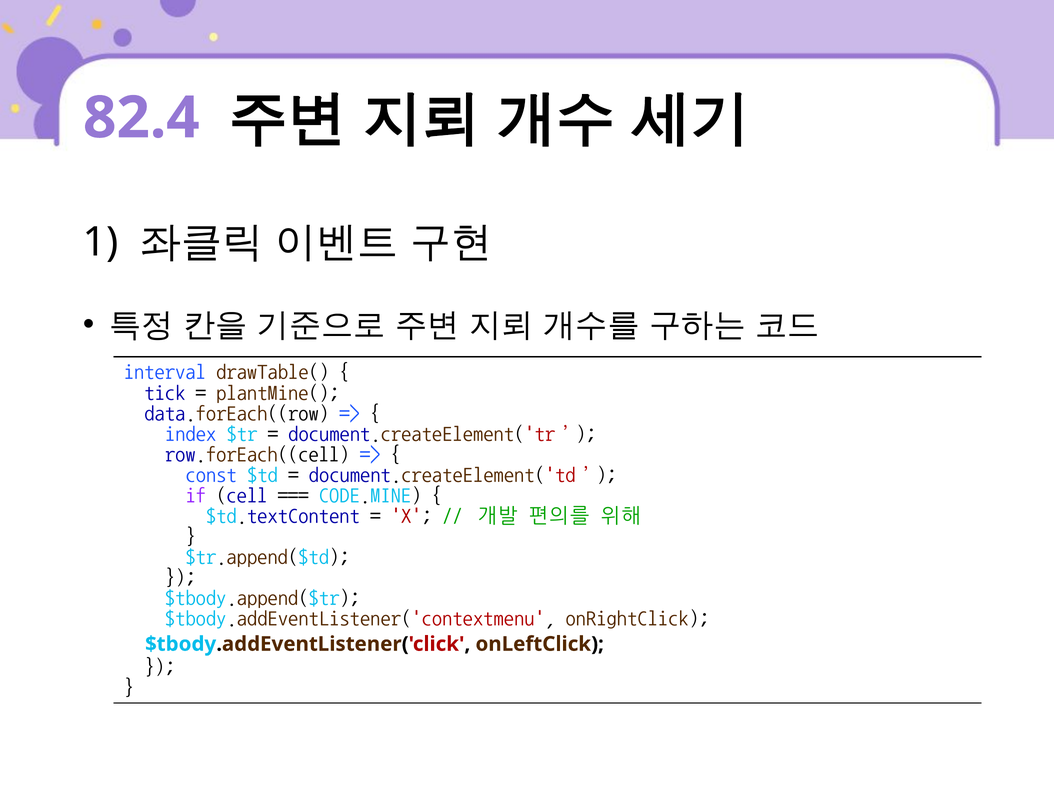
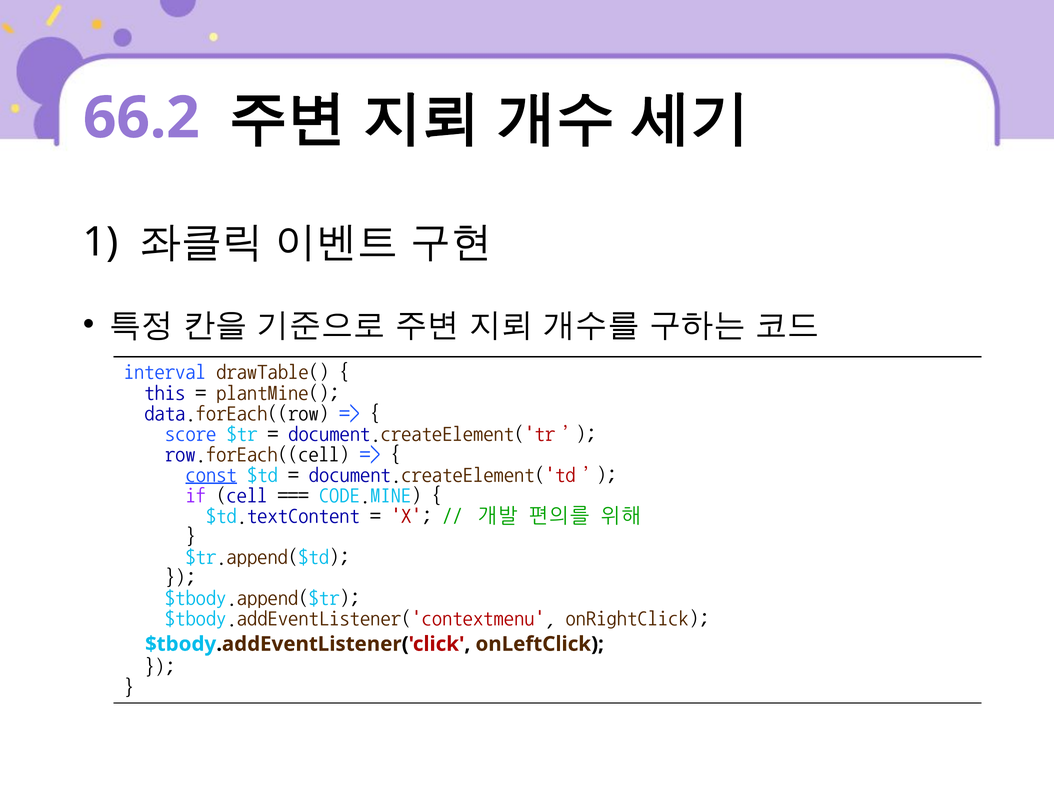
82.4: 82.4 -> 66.2 (141, 118)
tick: tick -> this (165, 393)
index: index -> score (191, 434)
const underline: none -> present (211, 475)
